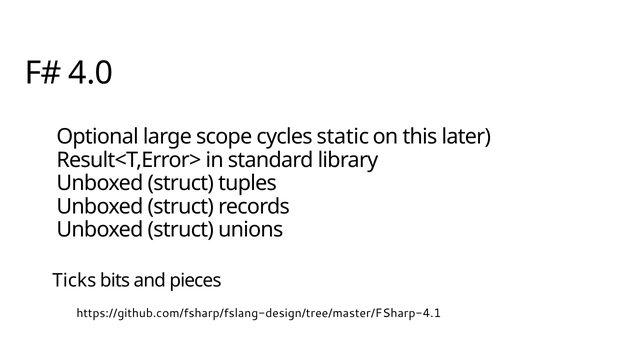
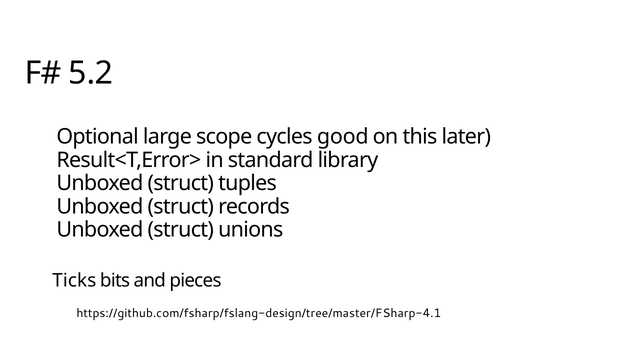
4.0: 4.0 -> 5.2 (91, 73)
static: static -> good (343, 137)
